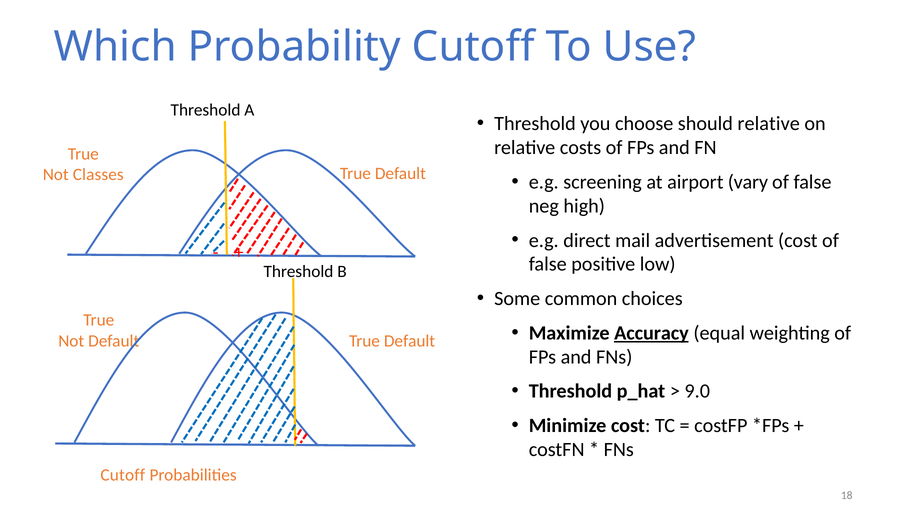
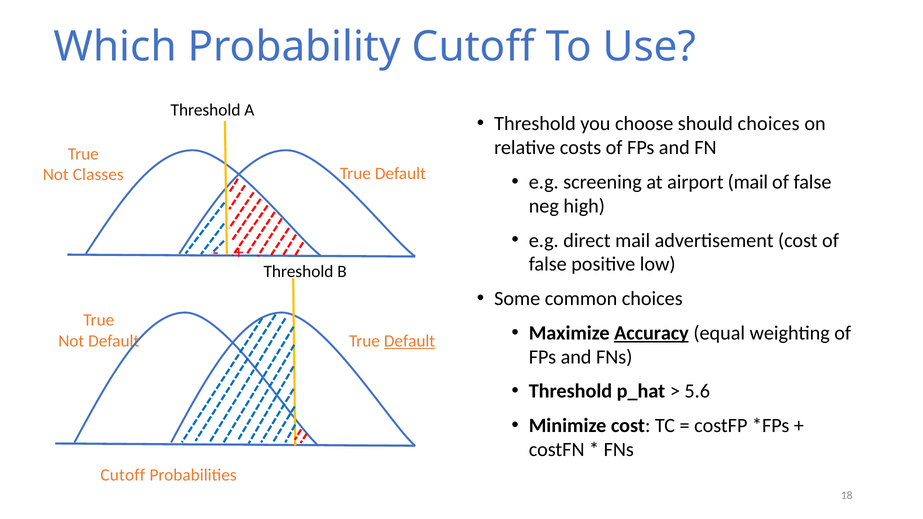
should relative: relative -> choices (769, 124)
airport vary: vary -> mail (748, 182)
Default underline: none -> present (410, 341)
9.0: 9.0 -> 5.6 (697, 391)
